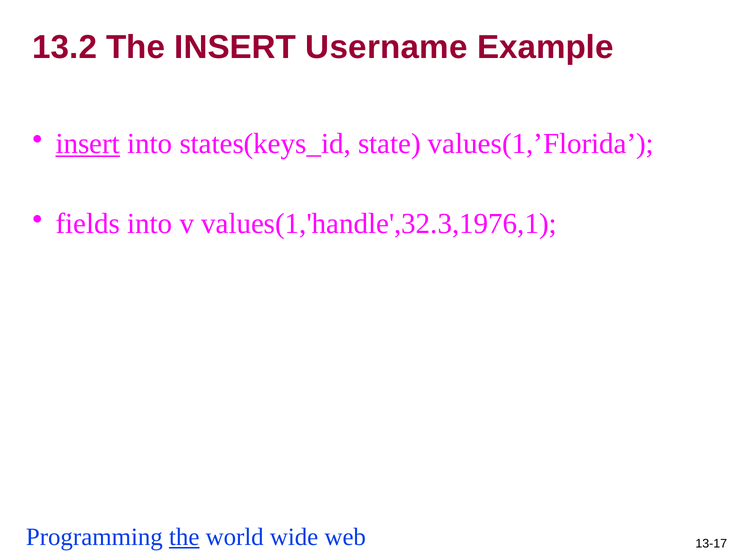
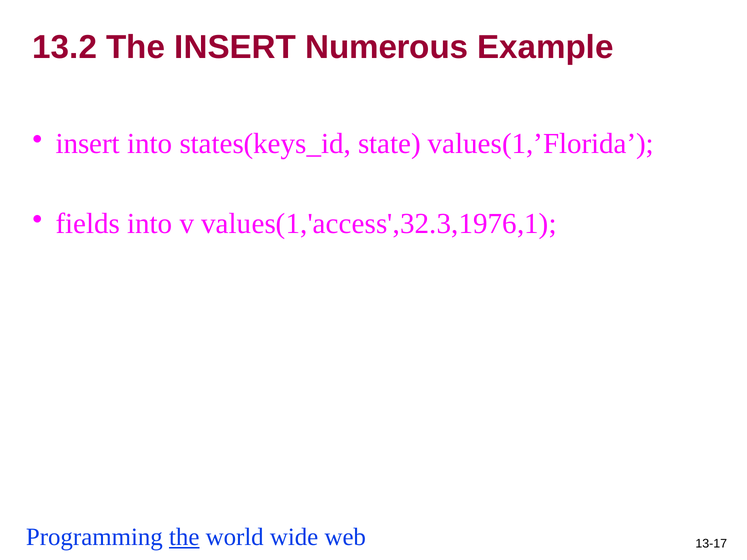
Username: Username -> Numerous (387, 47)
insert underline: present -> none (88, 144)
values(1,'handle',32.3,1976,1: values(1,'handle',32.3,1976,1 -> values(1,'access',32.3,1976,1 (379, 224)
